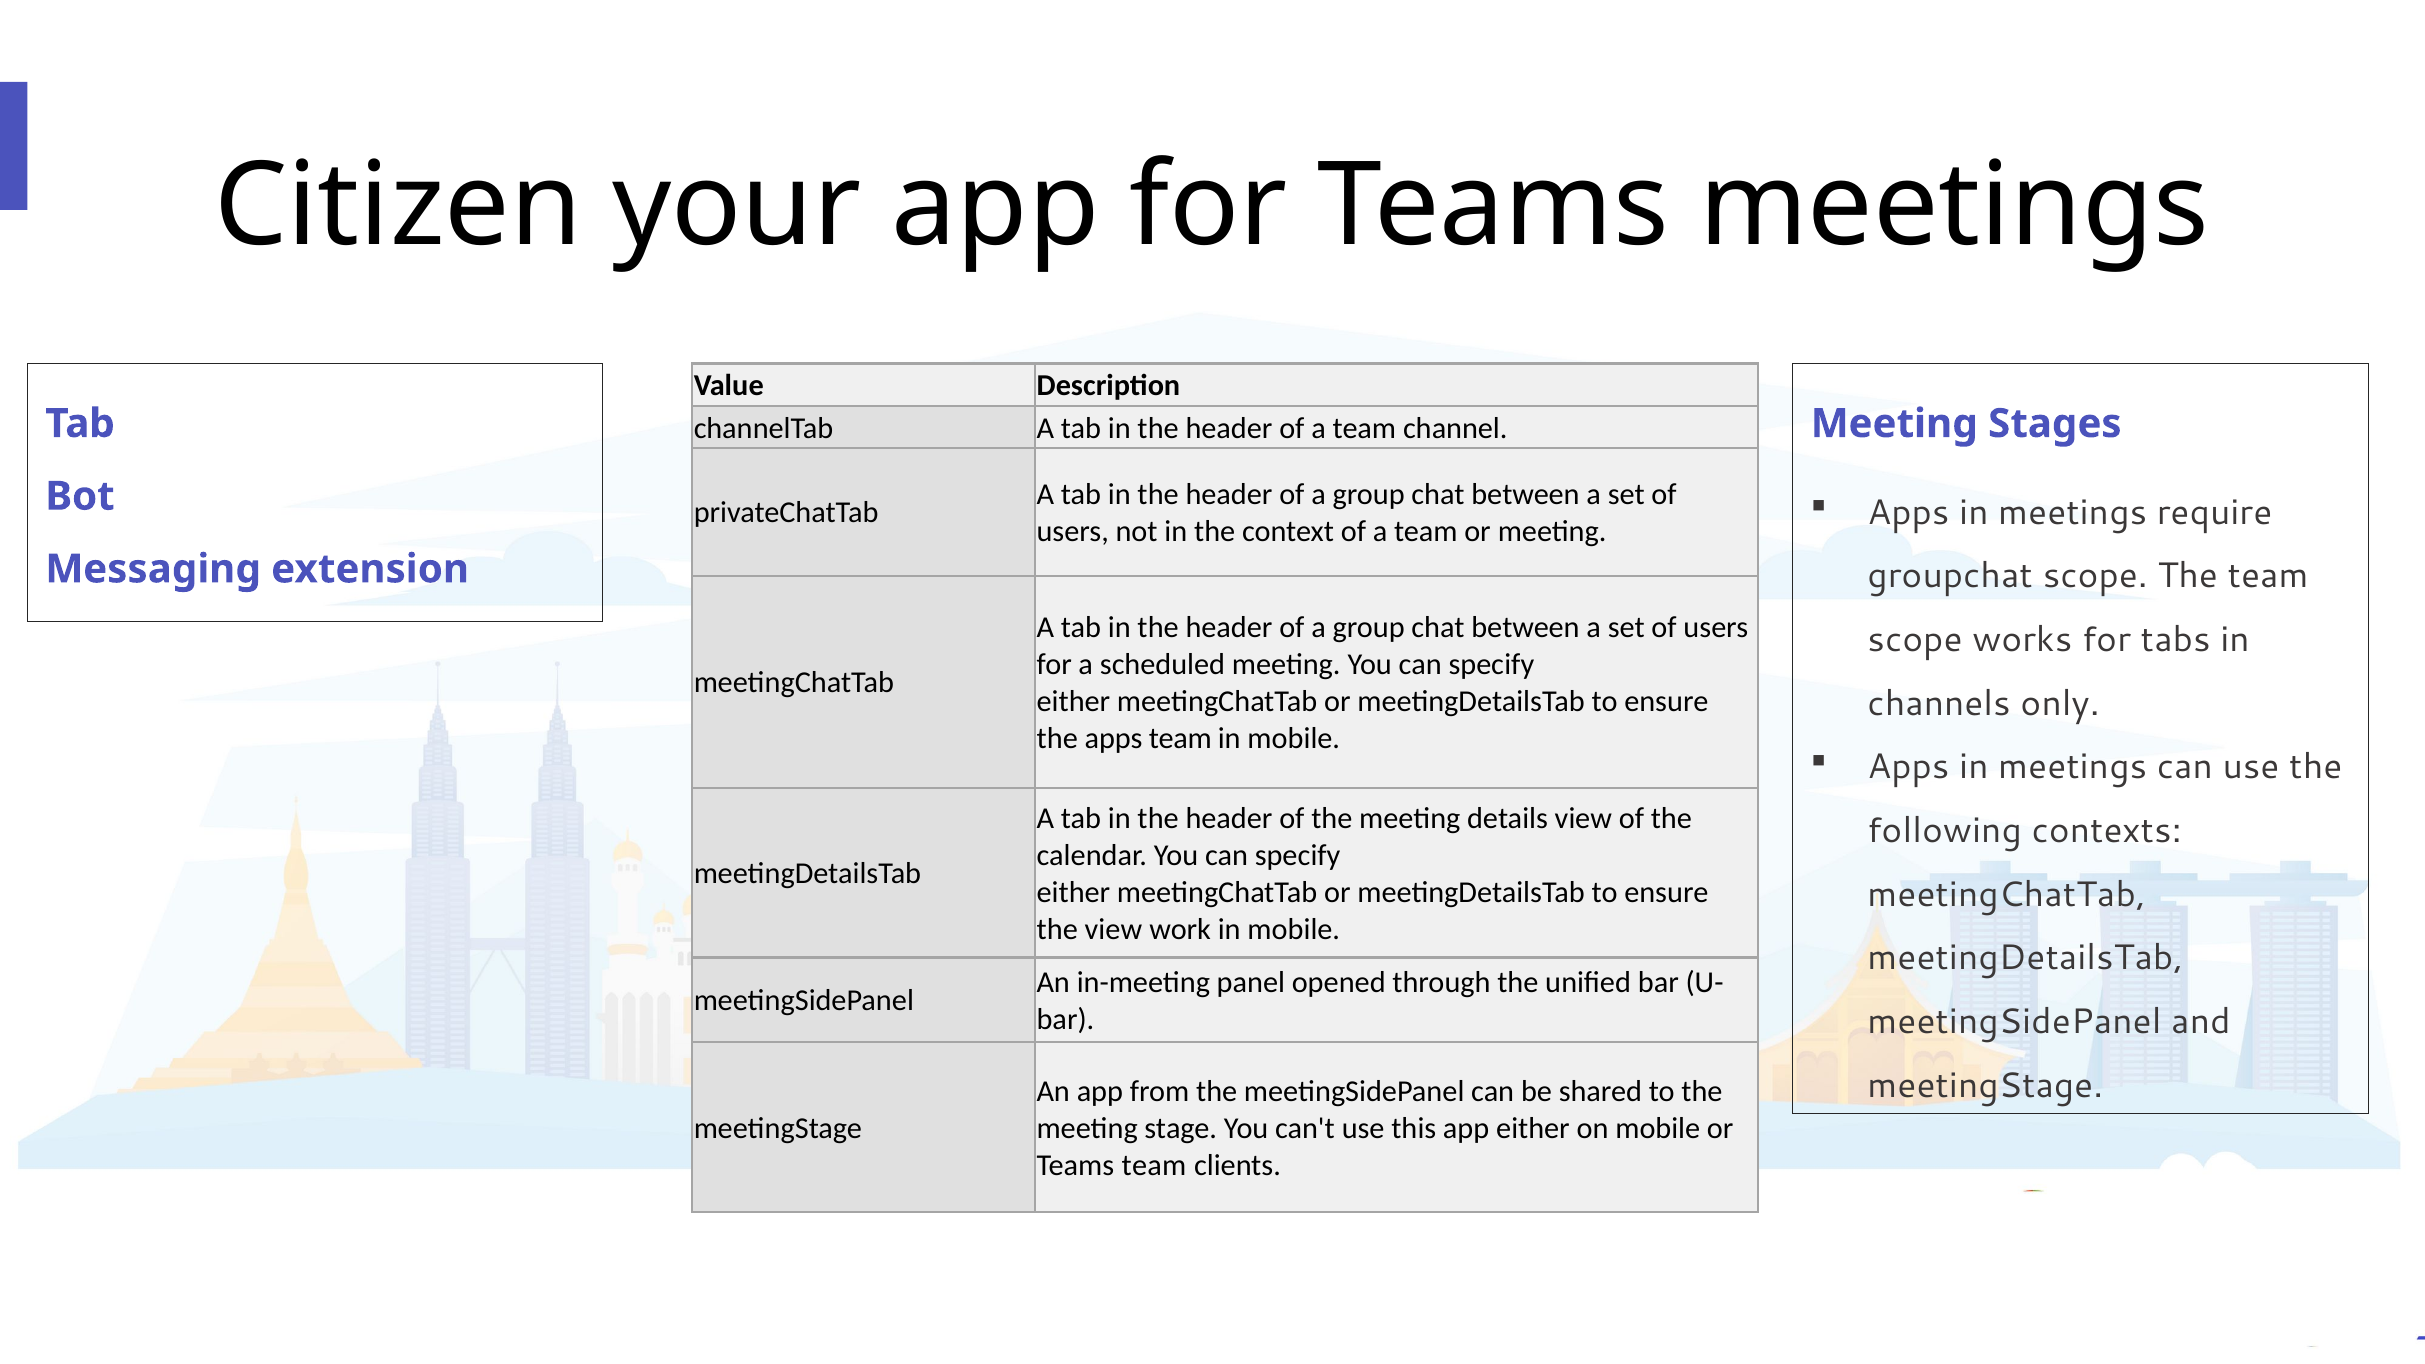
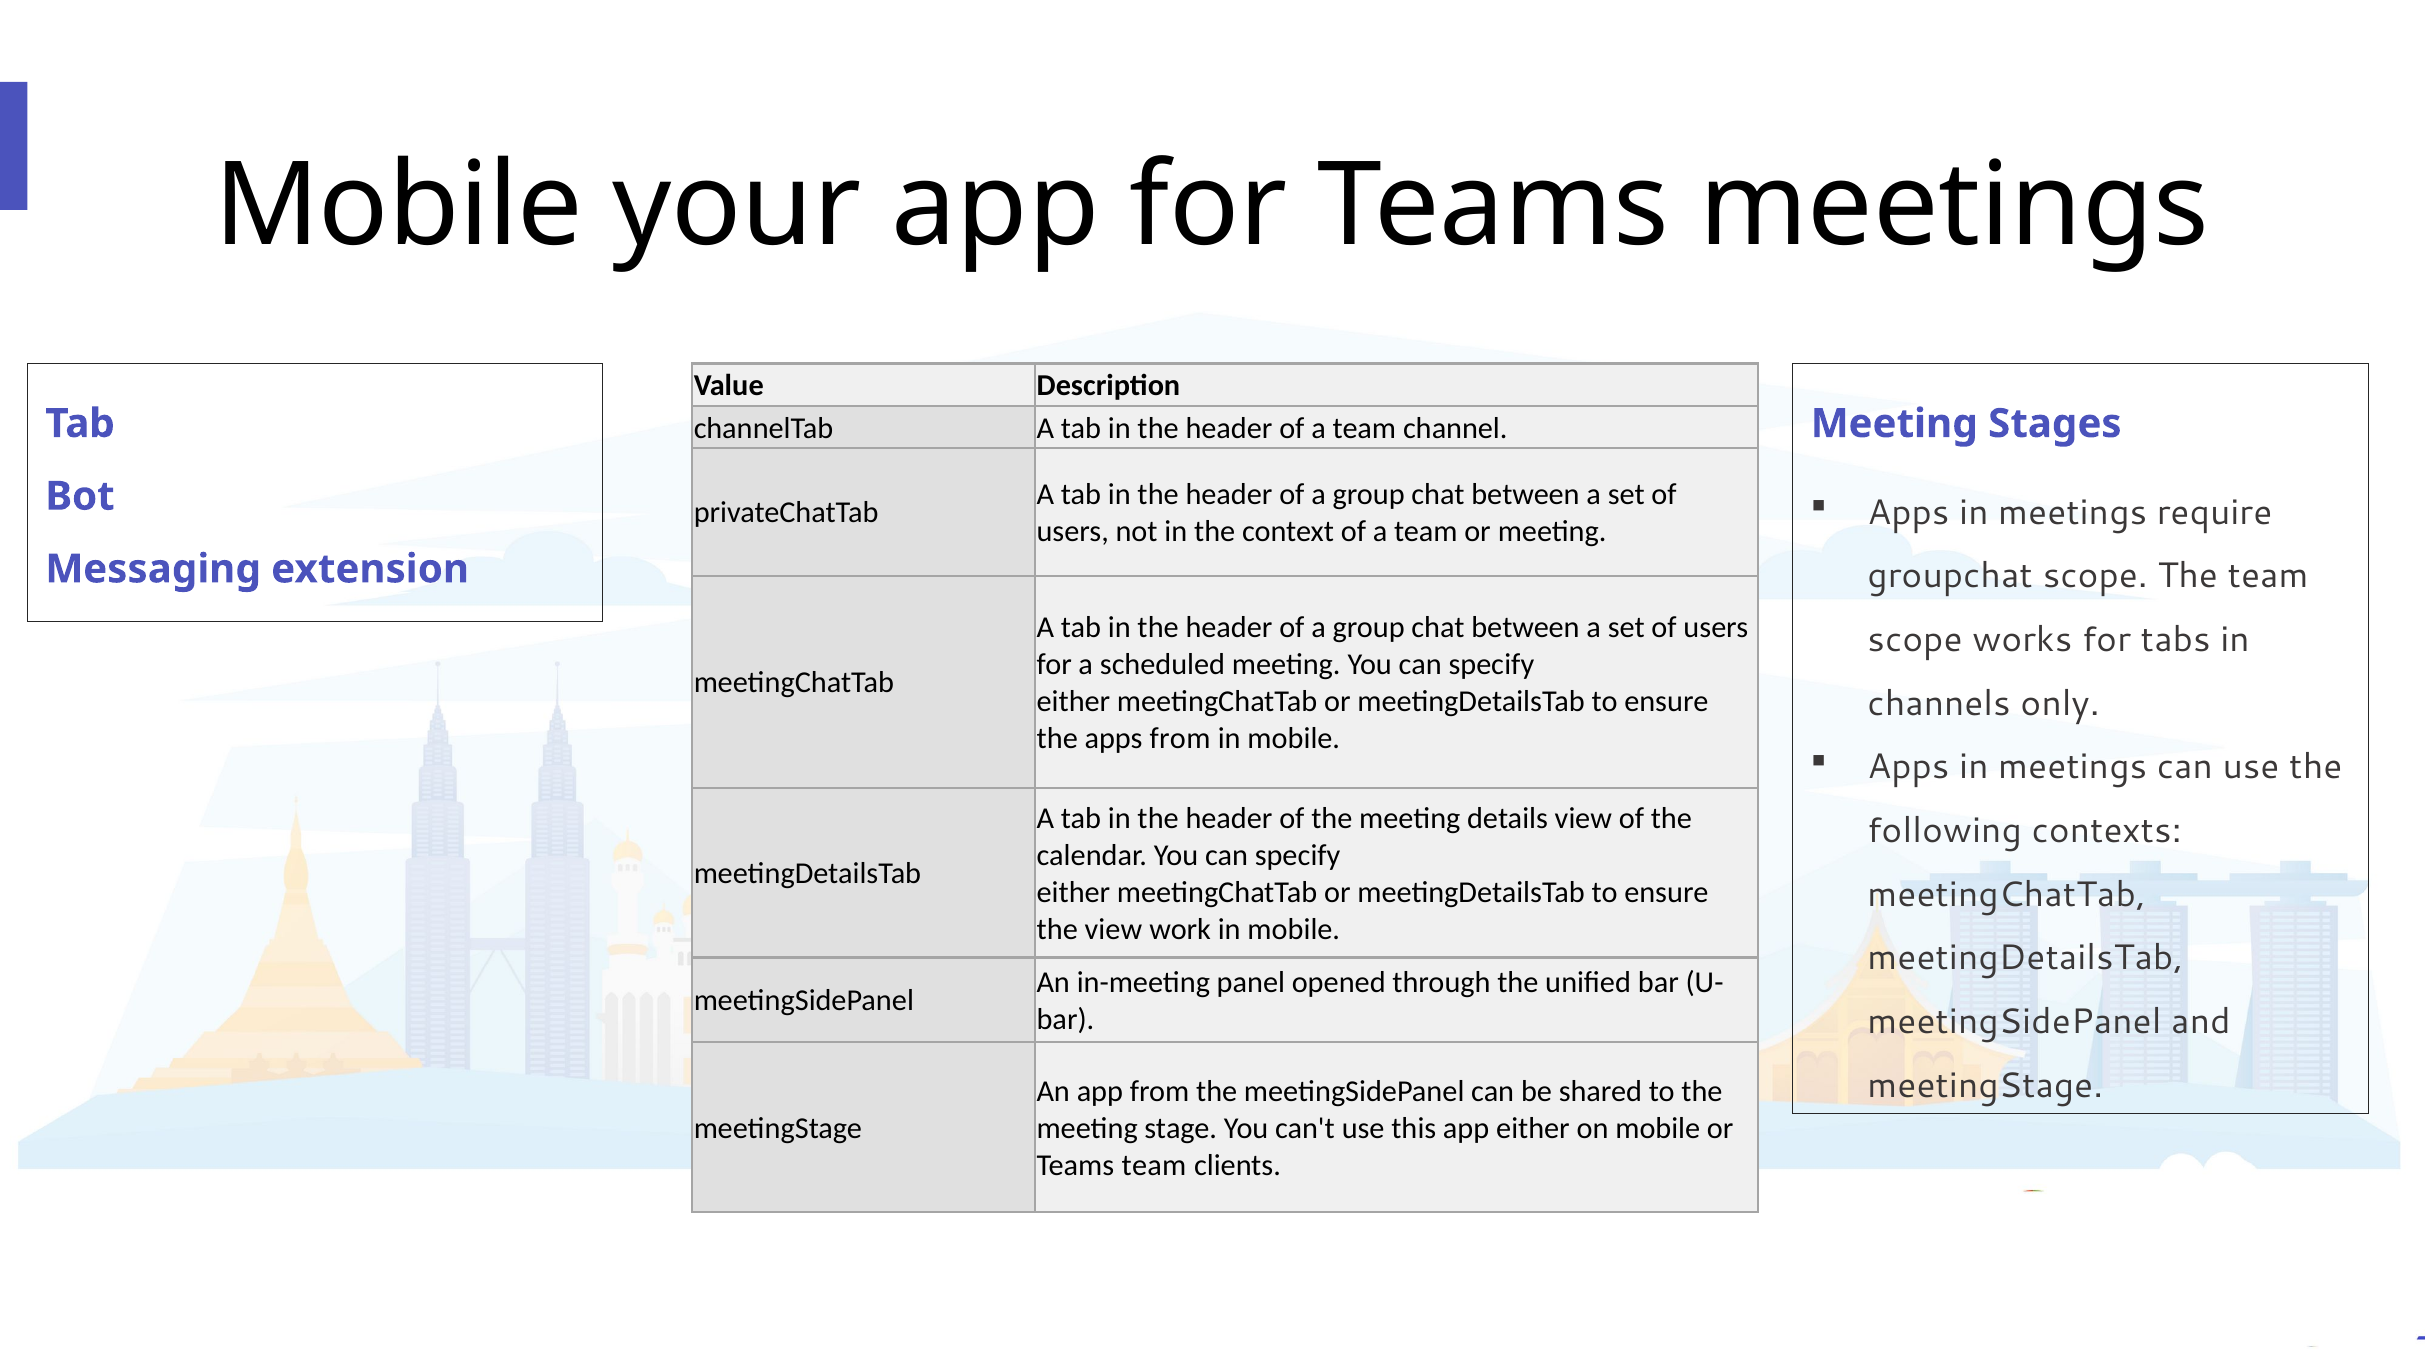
Citizen: Citizen -> Mobile (399, 206)
apps team: team -> from (1180, 738)
